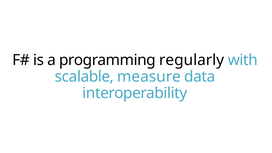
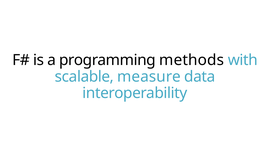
regularly: regularly -> methods (192, 60)
